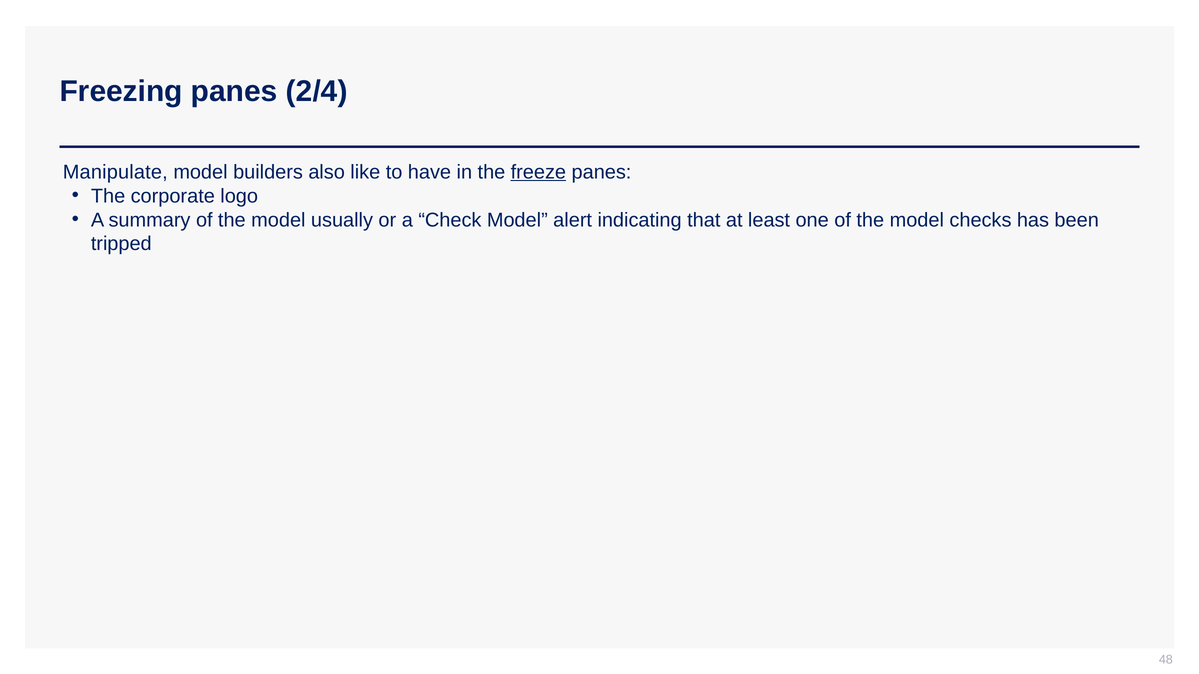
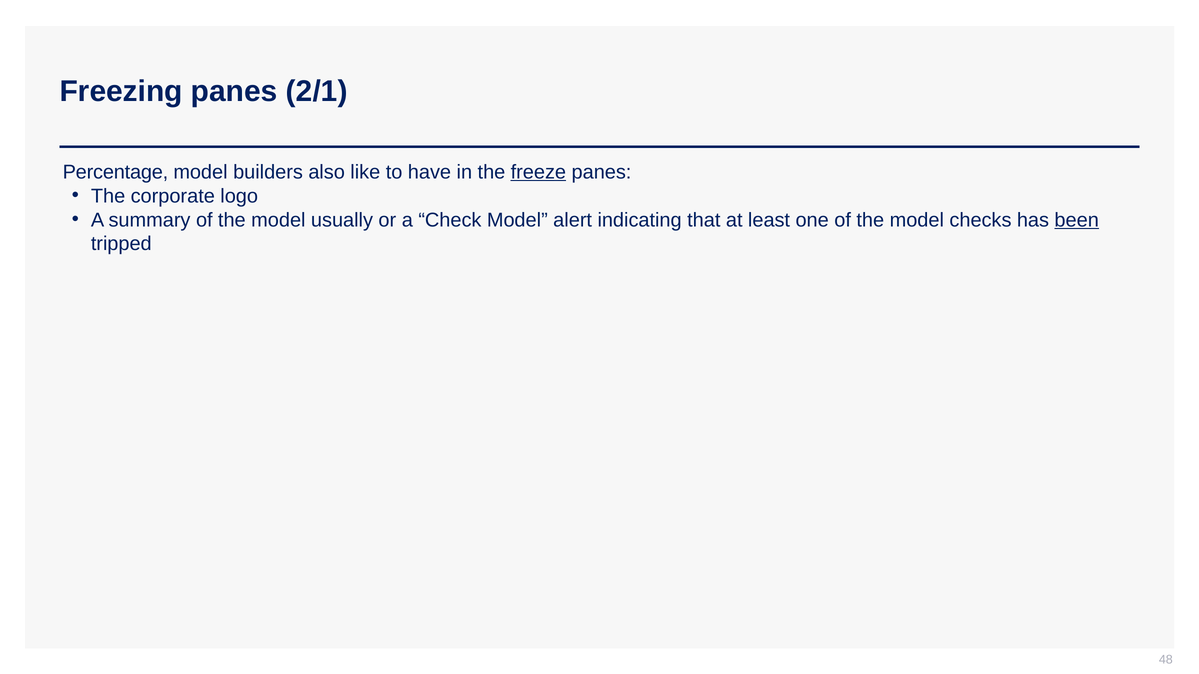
2/4: 2/4 -> 2/1 (317, 92)
Manipulate: Manipulate -> Percentage (115, 172)
been underline: none -> present (1077, 220)
